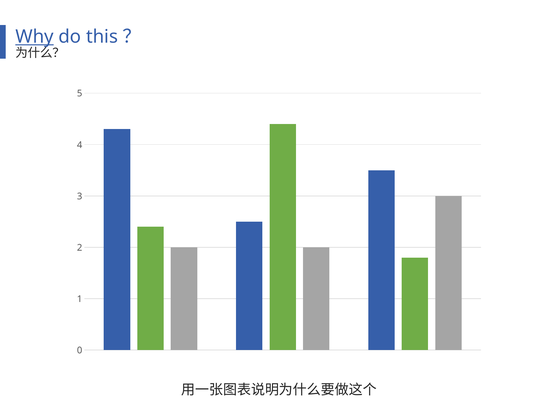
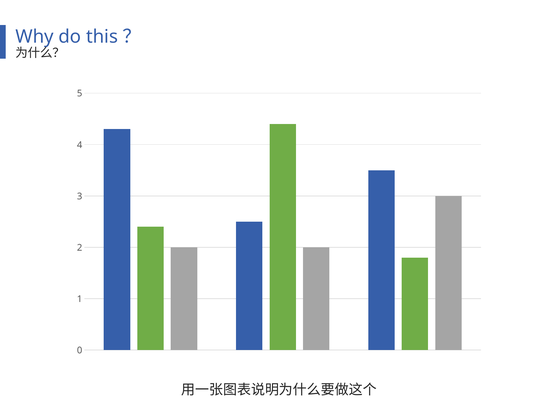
Why underline: present -> none (35, 37)
